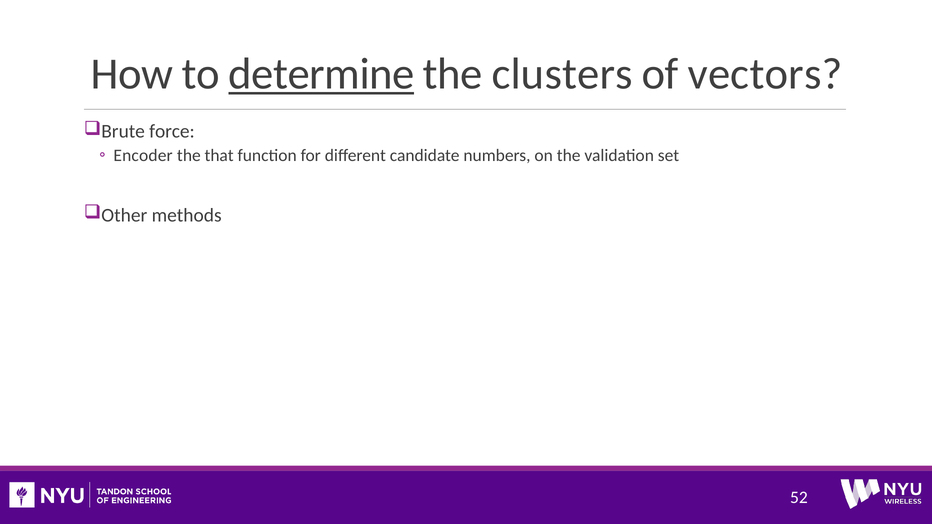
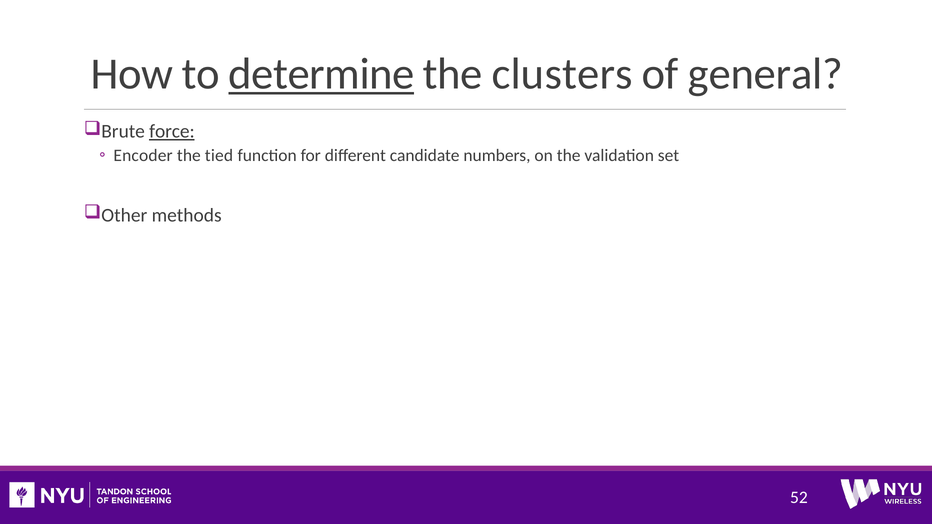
vectors: vectors -> general (765, 74)
force underline: none -> present (172, 132)
that: that -> tied (219, 155)
